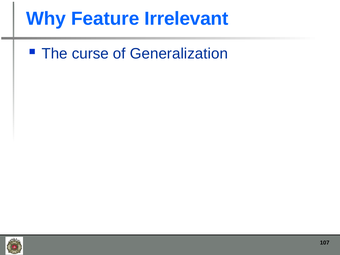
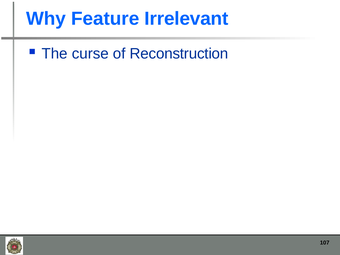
Generalization: Generalization -> Reconstruction (179, 54)
